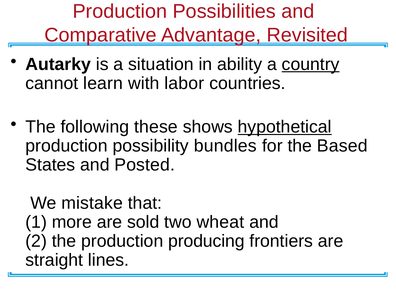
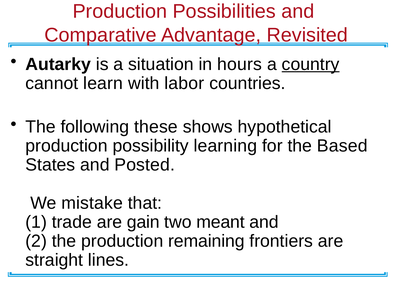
ability: ability -> hours (240, 64)
hypothetical underline: present -> none (285, 127)
bundles: bundles -> learning (225, 146)
more: more -> trade (72, 222)
sold: sold -> gain (143, 222)
wheat: wheat -> meant (221, 222)
producing: producing -> remaining (206, 241)
